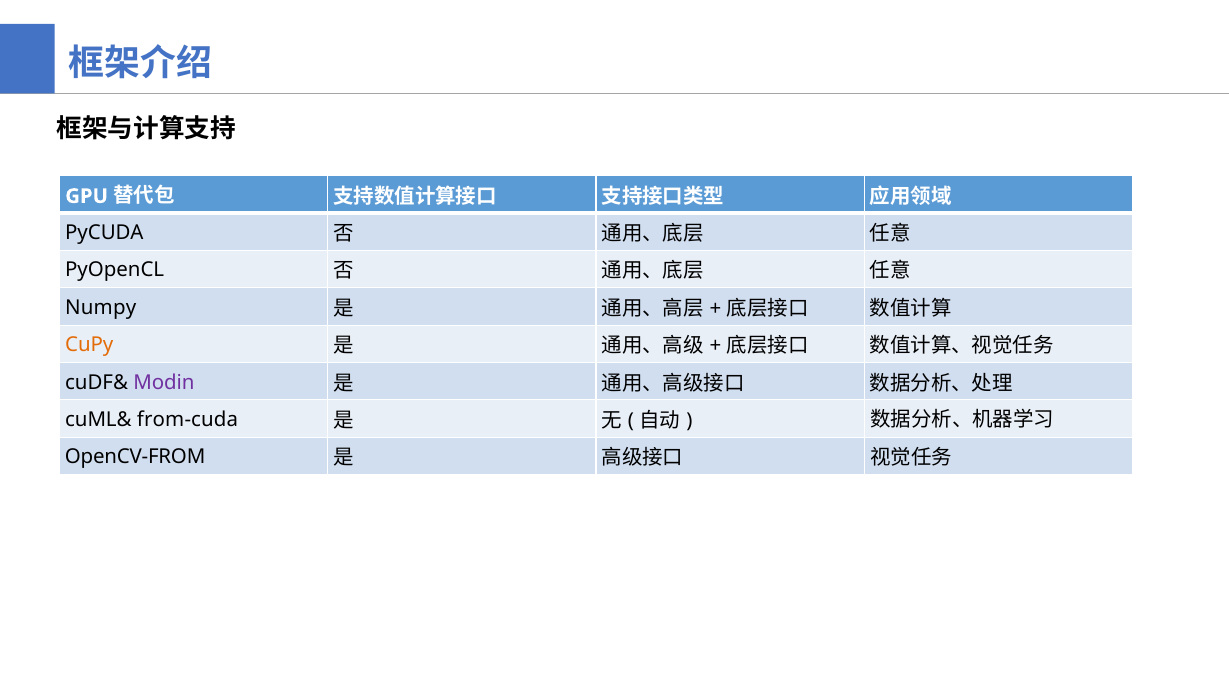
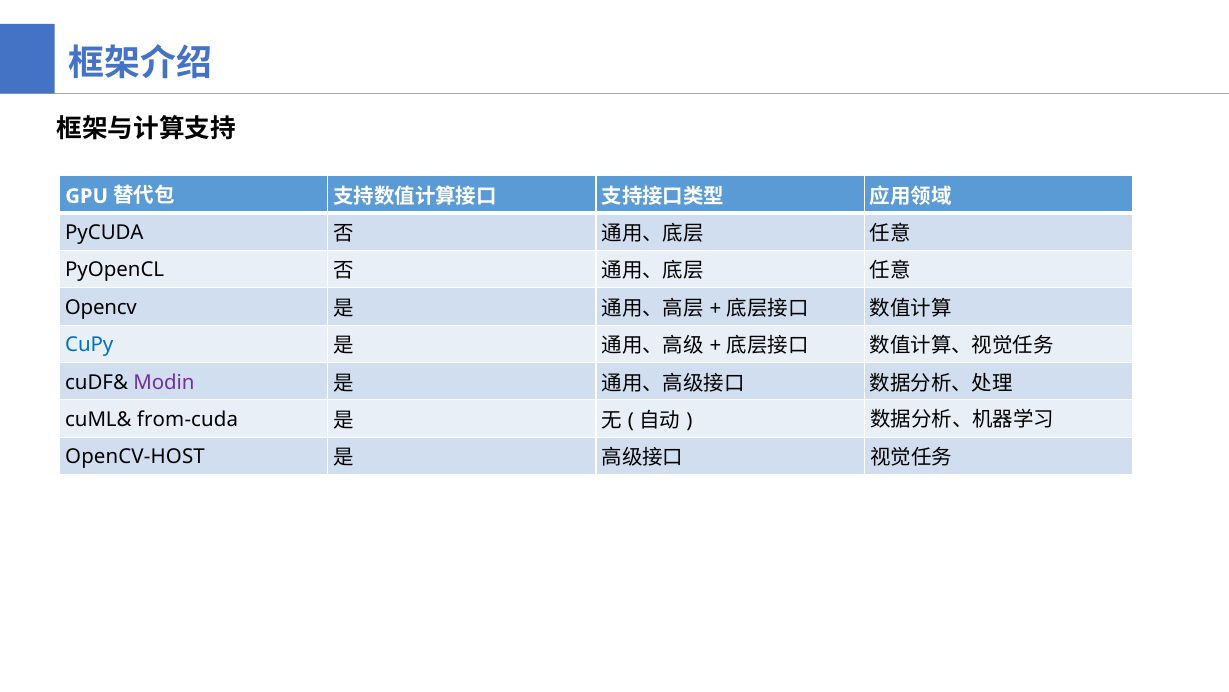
Numpy: Numpy -> Opencv (101, 307)
CuPy colour: orange -> blue (89, 345)
OpenCV-FROM: OpenCV-FROM -> OpenCV-HOST (135, 457)
